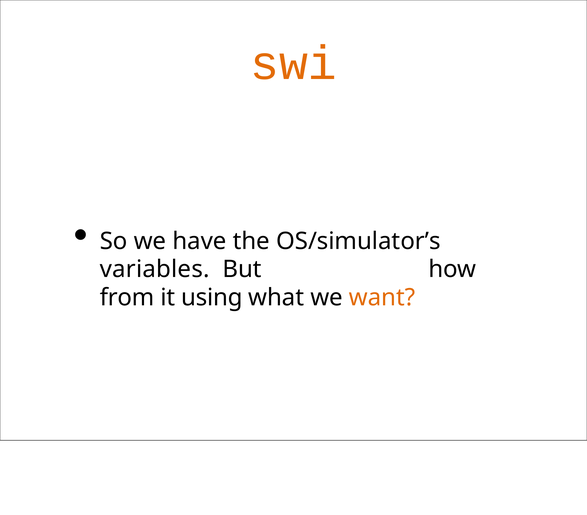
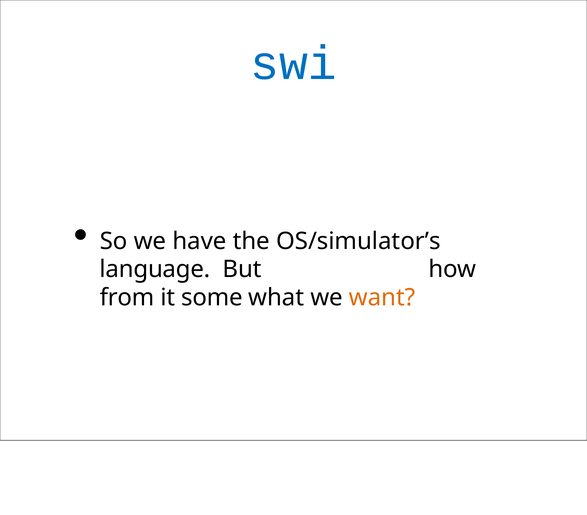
swi colour: orange -> blue (293, 63)
variables: variables -> language (155, 269)
using: using -> some (212, 297)
